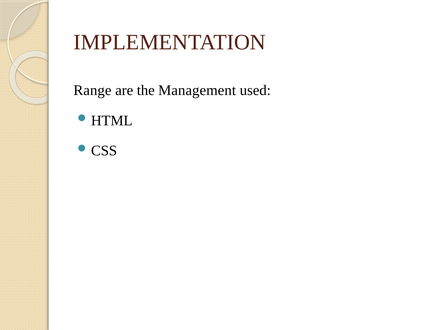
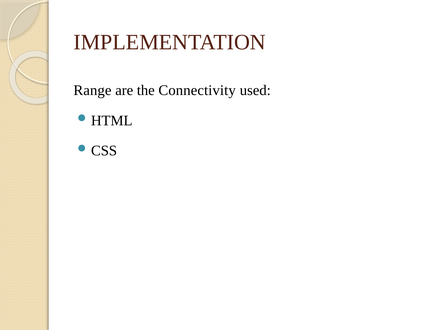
Management: Management -> Connectivity (197, 90)
